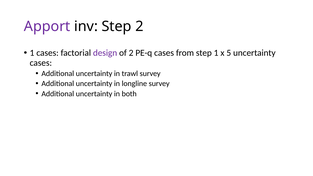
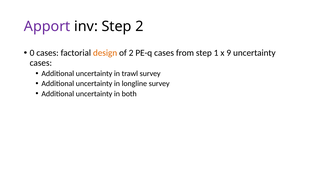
1: 1 -> 0 (32, 53)
design colour: purple -> orange (105, 53)
5: 5 -> 9 (229, 53)
